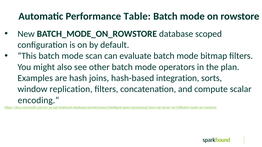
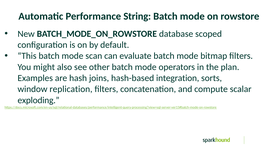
Table: Table -> String (137, 16)
encoding: encoding -> exploding (39, 100)
